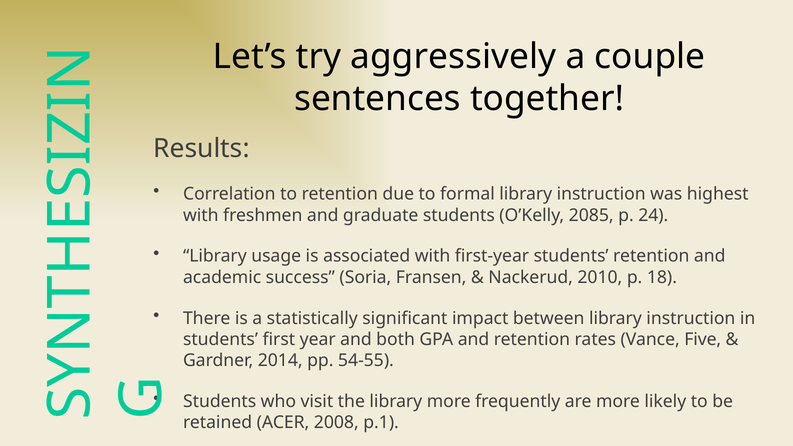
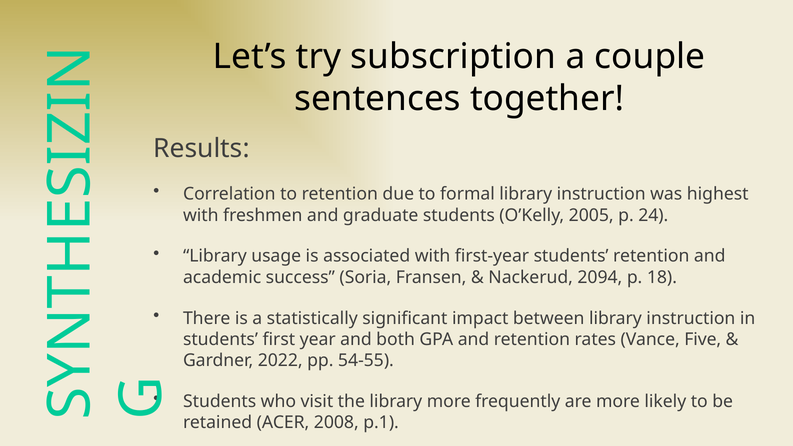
aggressively: aggressively -> subscription (453, 56)
2085: 2085 -> 2005 (591, 215)
2010: 2010 -> 2094 (600, 277)
2014: 2014 -> 2022 (280, 361)
